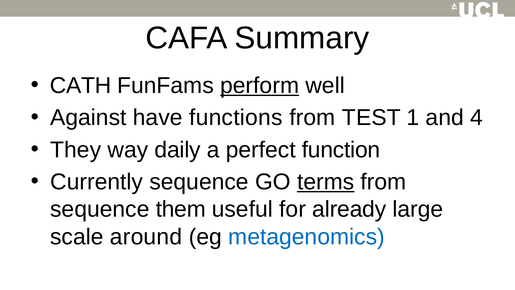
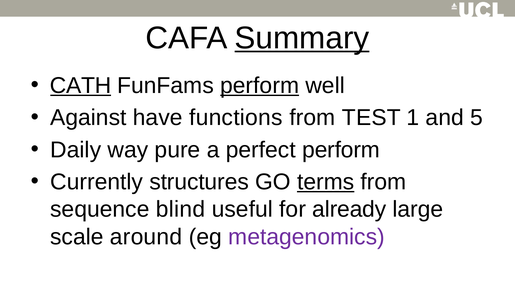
Summary underline: none -> present (302, 38)
CATH underline: none -> present (81, 86)
4: 4 -> 5 (477, 118)
They: They -> Daily (76, 150)
daily: daily -> pure (178, 150)
perfect function: function -> perform (341, 150)
Currently sequence: sequence -> structures (199, 182)
them: them -> blind (181, 209)
metagenomics colour: blue -> purple (307, 237)
